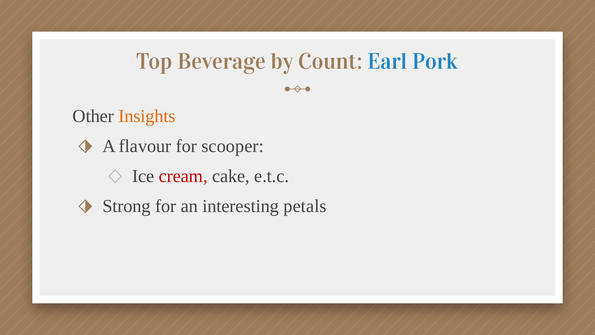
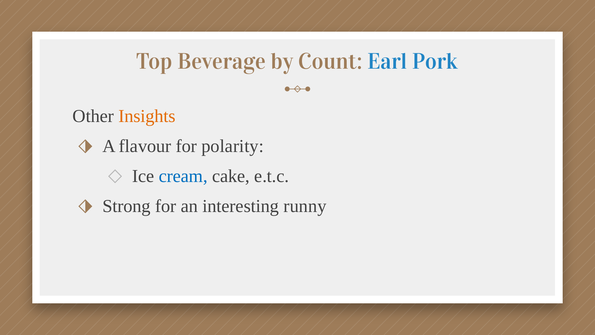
scooper: scooper -> polarity (233, 146)
cream colour: red -> blue (183, 176)
petals: petals -> runny (305, 206)
